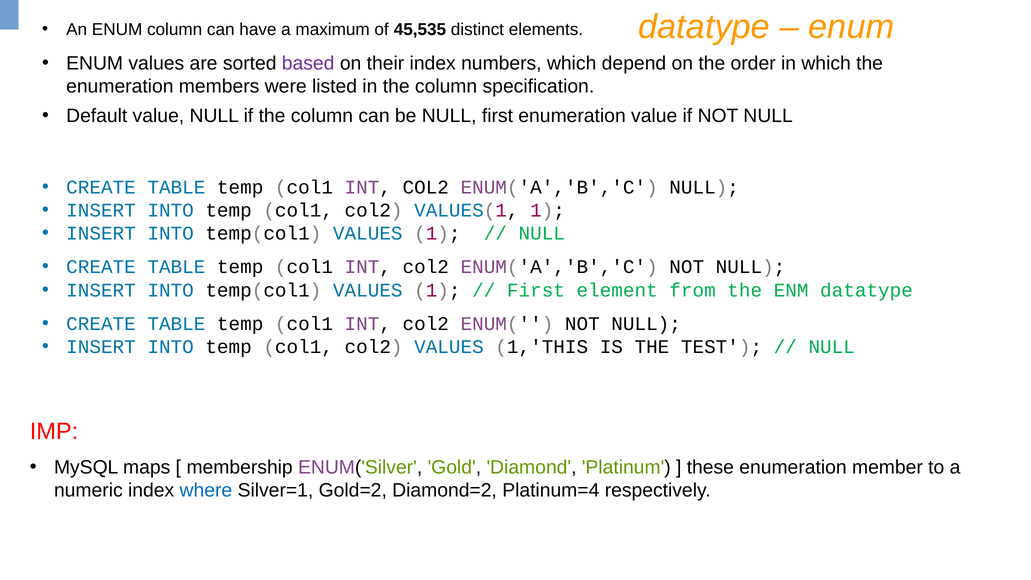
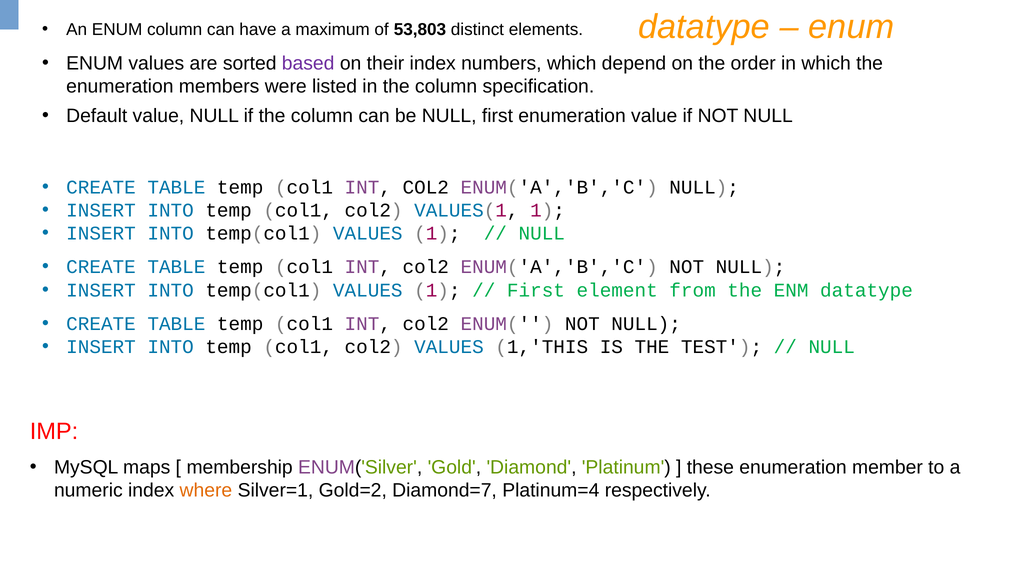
45,535: 45,535 -> 53,803 (420, 29)
where colour: blue -> orange (206, 490)
Diamond=2: Diamond=2 -> Diamond=7 (445, 490)
